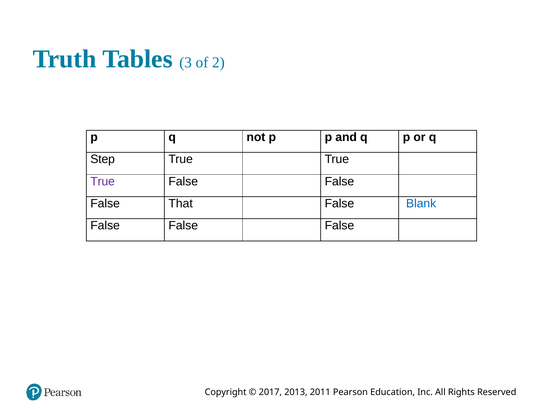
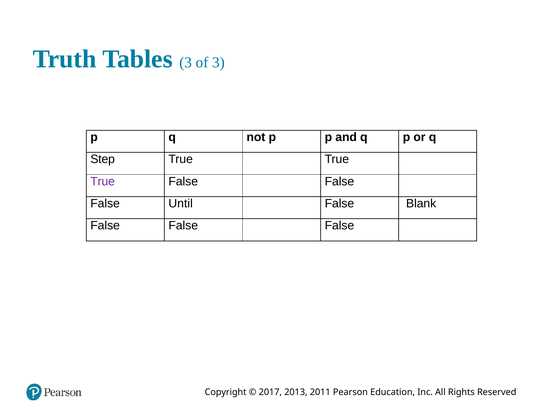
of 2: 2 -> 3 (218, 63)
That: That -> Until (181, 203)
Blank colour: blue -> black (421, 203)
